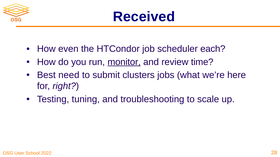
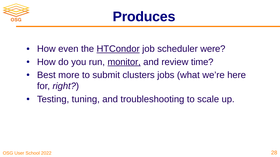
Received: Received -> Produces (144, 17)
HTCondor underline: none -> present (118, 49)
each: each -> were (213, 49)
need: need -> more (69, 75)
